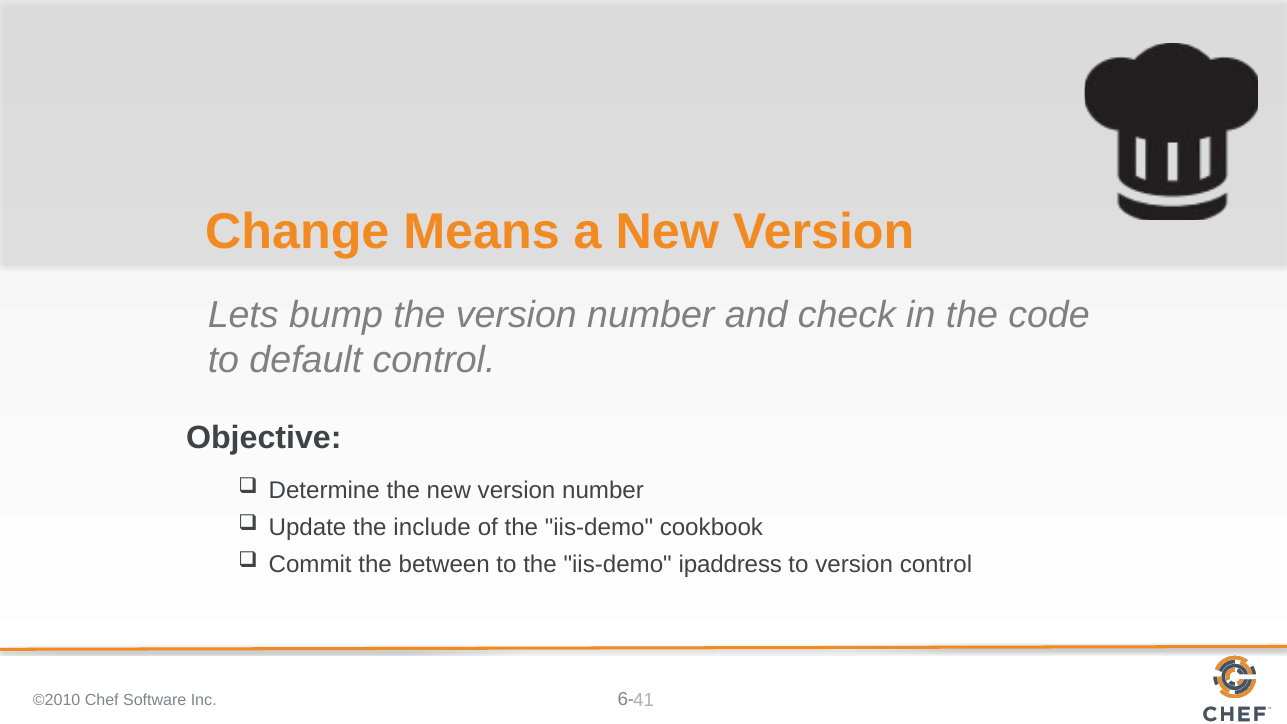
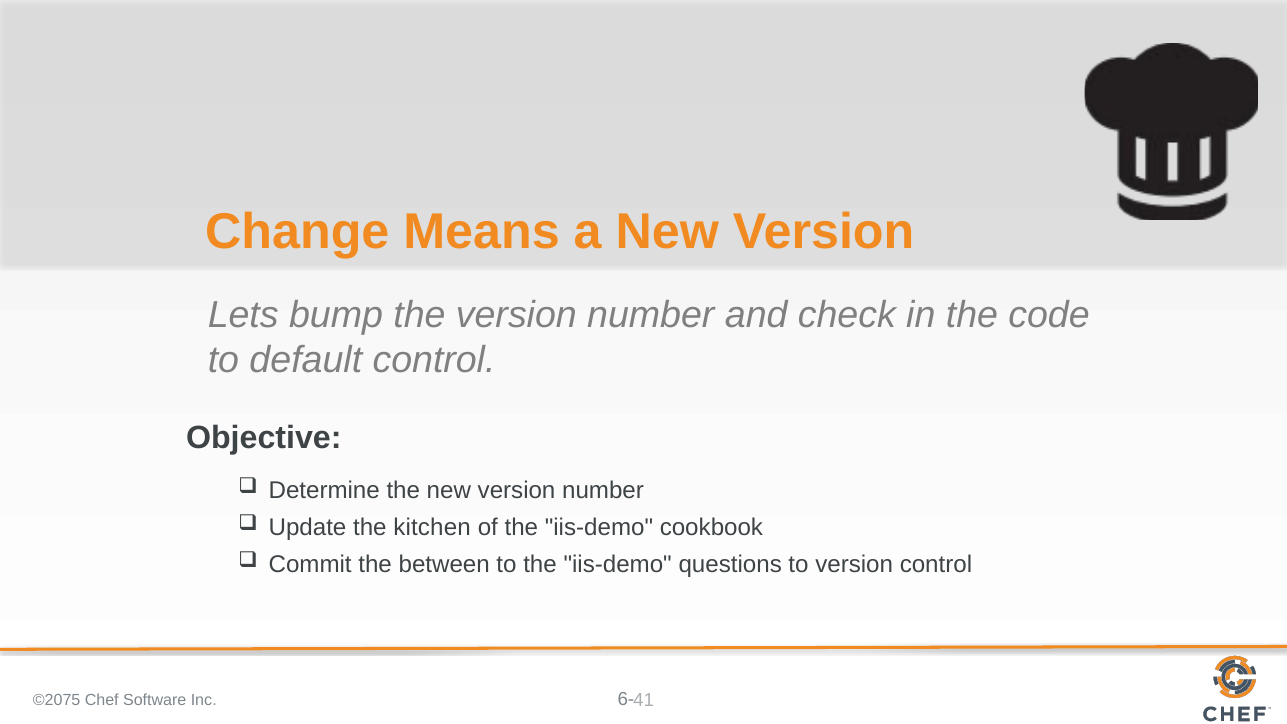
include: include -> kitchen (432, 527)
ipaddress: ipaddress -> questions (730, 564)
©2010: ©2010 -> ©2075 (57, 700)
